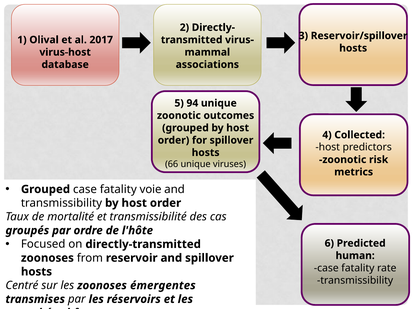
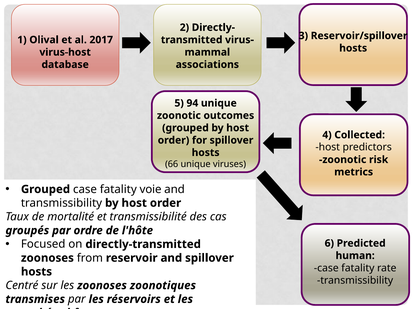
émergentes: émergentes -> zoonotiques (163, 285)
